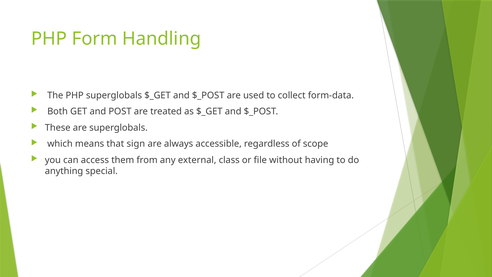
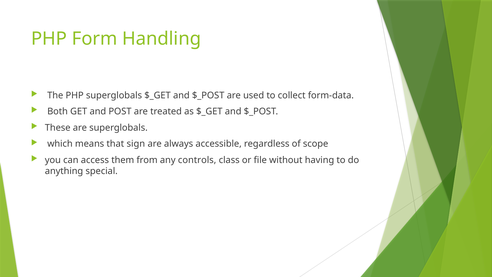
external: external -> controls (197, 160)
